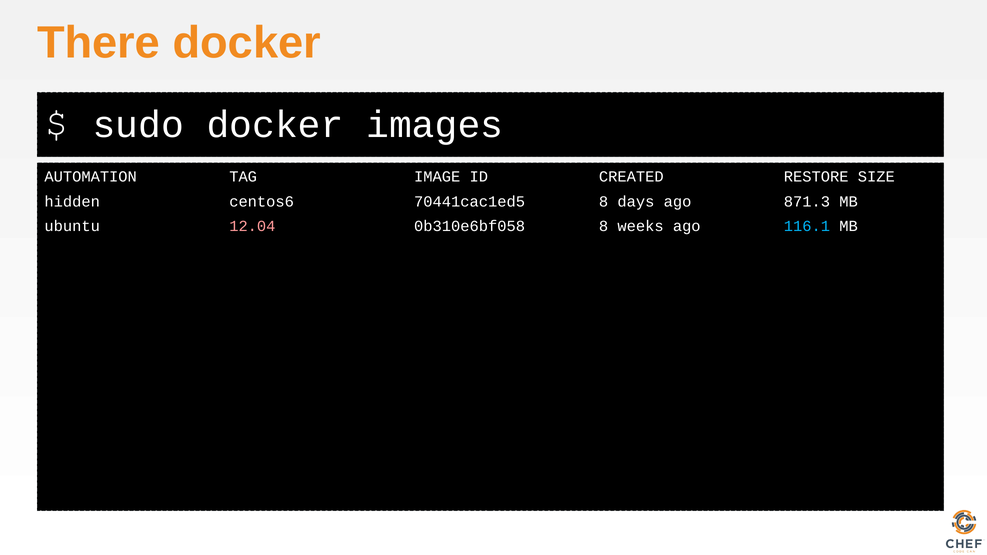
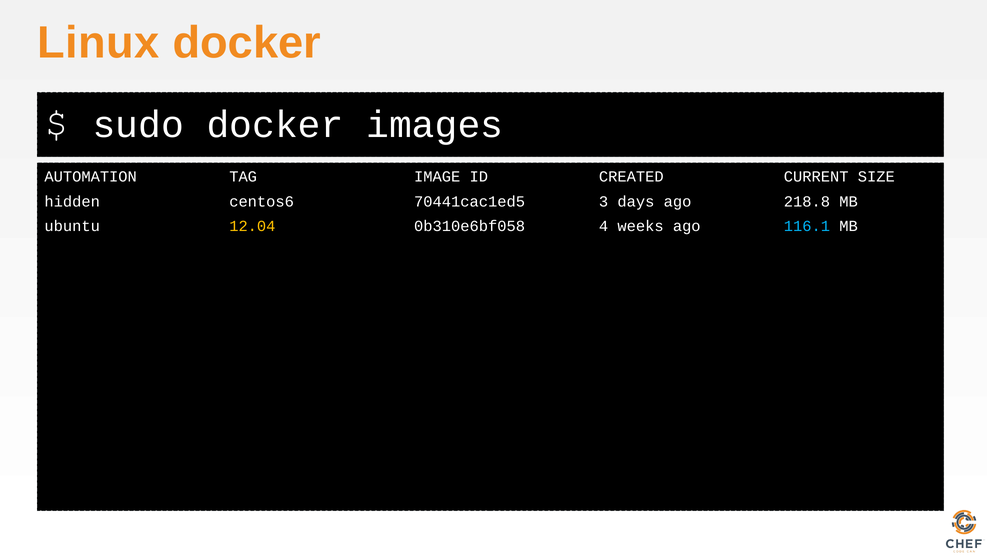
There: There -> Linux (98, 43)
RESTORE: RESTORE -> CURRENT (816, 177)
70441cac1ed5 8: 8 -> 3 (604, 202)
871.3: 871.3 -> 218.8 (807, 202)
12.04 colour: pink -> yellow (252, 226)
0b310e6bf058 8: 8 -> 4 (604, 226)
